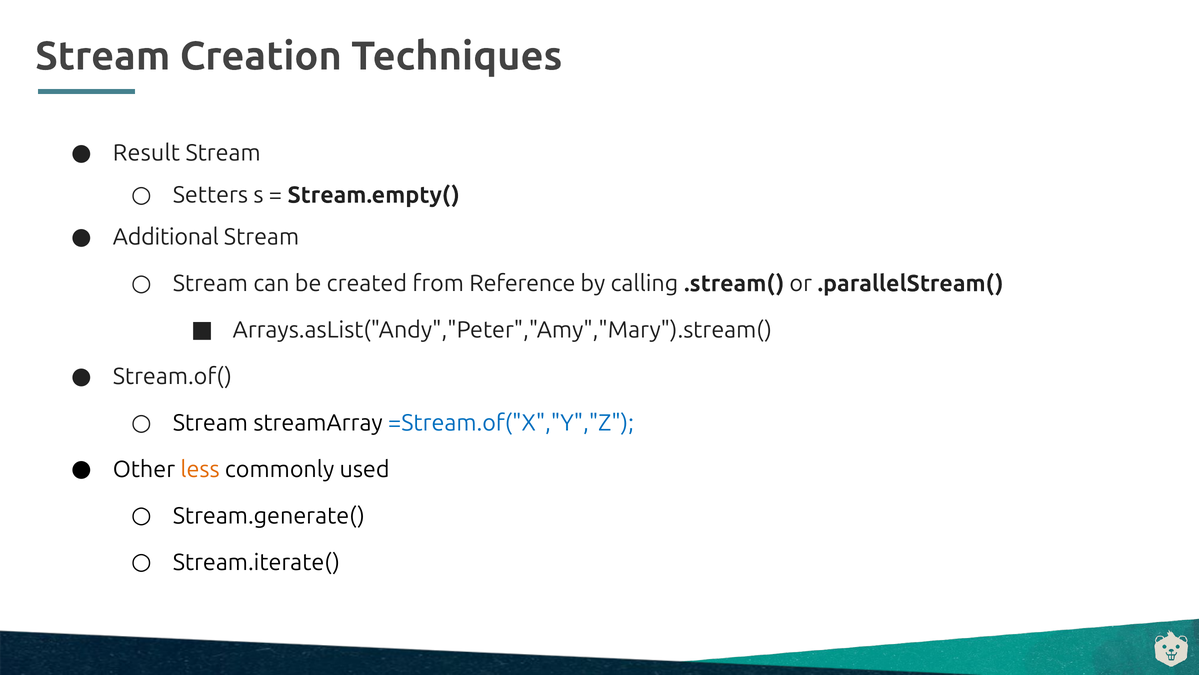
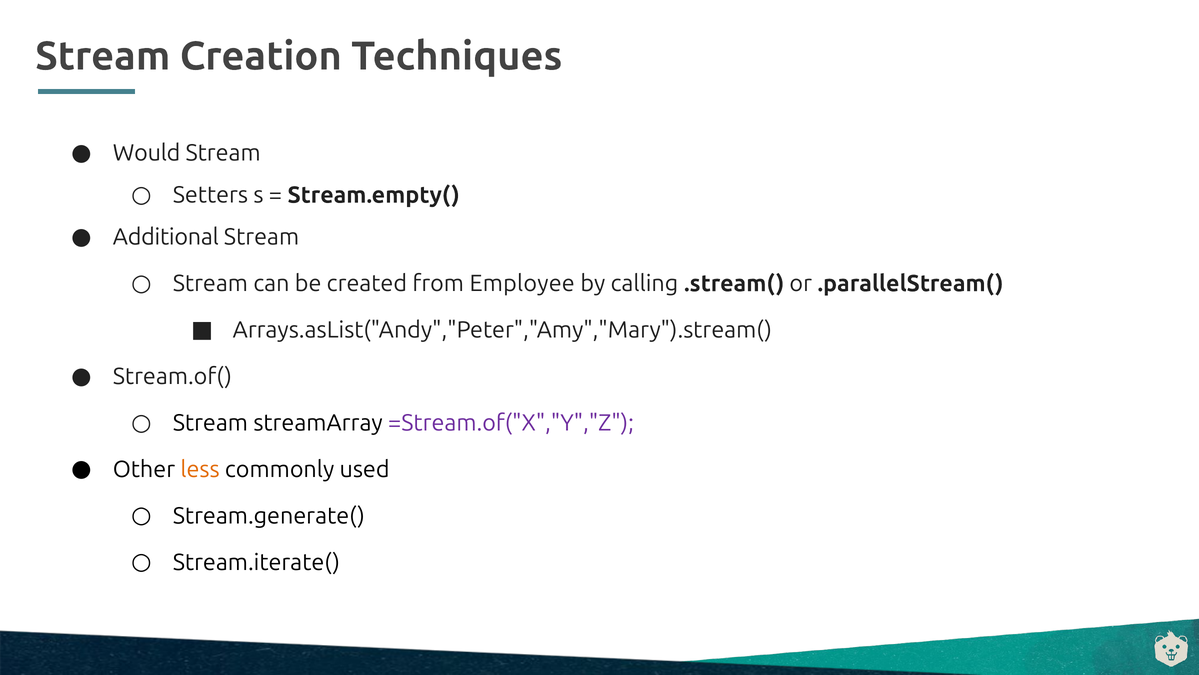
Result: Result -> Would (147, 153)
Reference: Reference -> Employee (522, 283)
=Stream.of("X","Y","Z colour: blue -> purple (511, 423)
